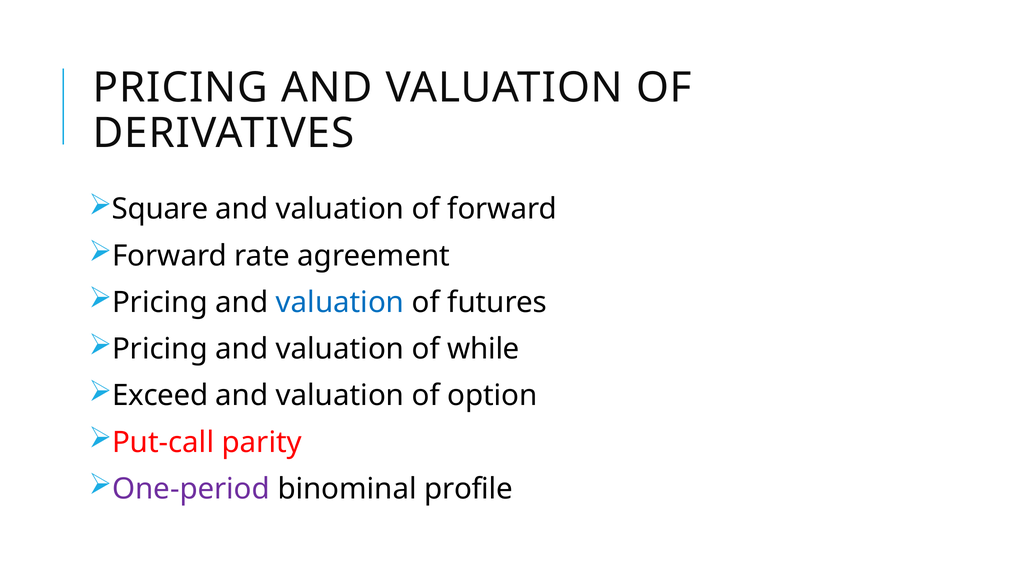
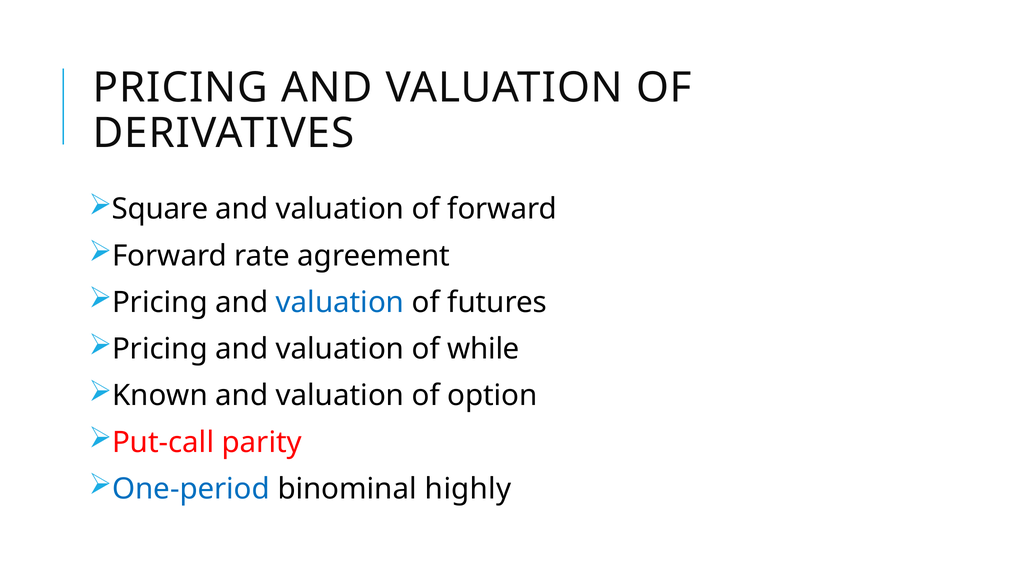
Exceed: Exceed -> Known (160, 396)
One-period colour: purple -> blue (191, 489)
profile: profile -> highly (468, 489)
